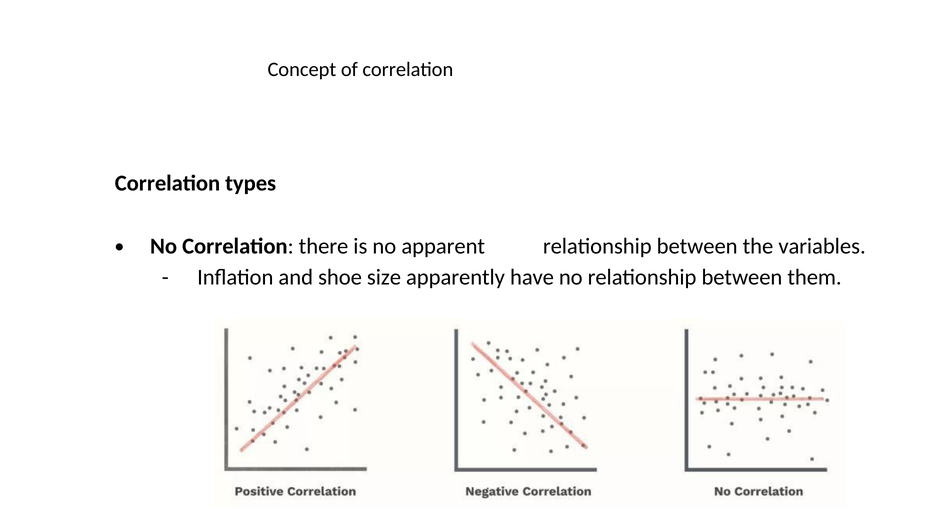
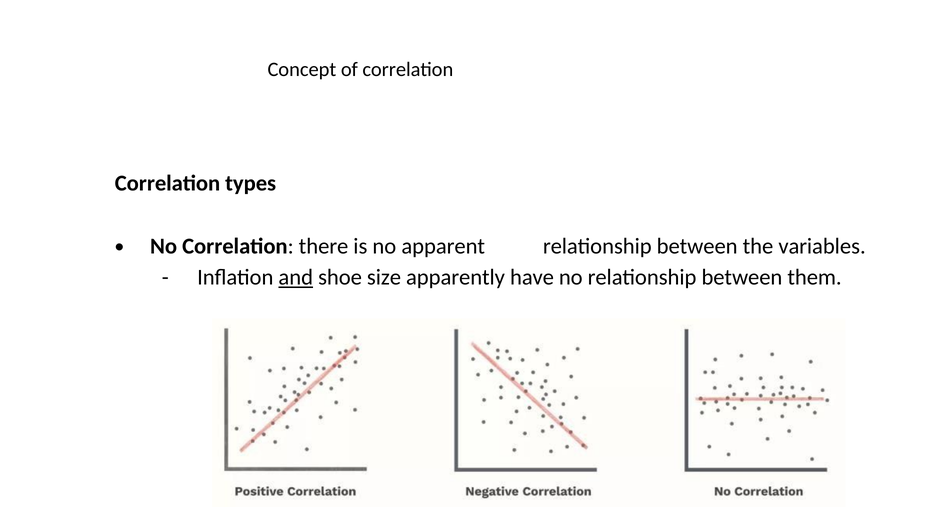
and underline: none -> present (296, 278)
